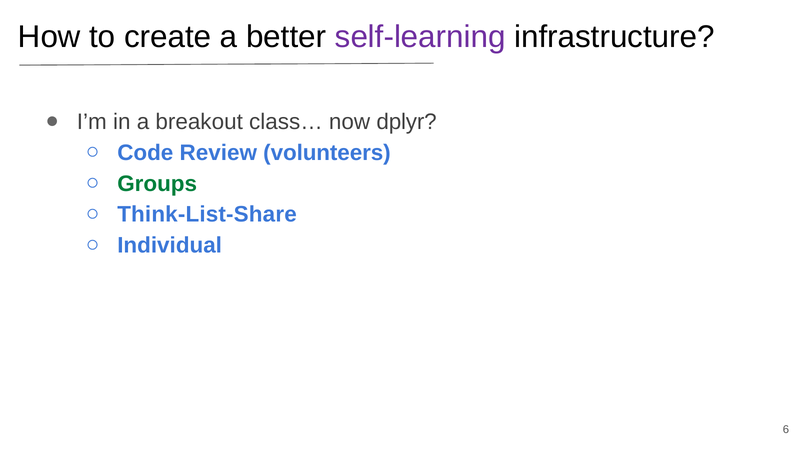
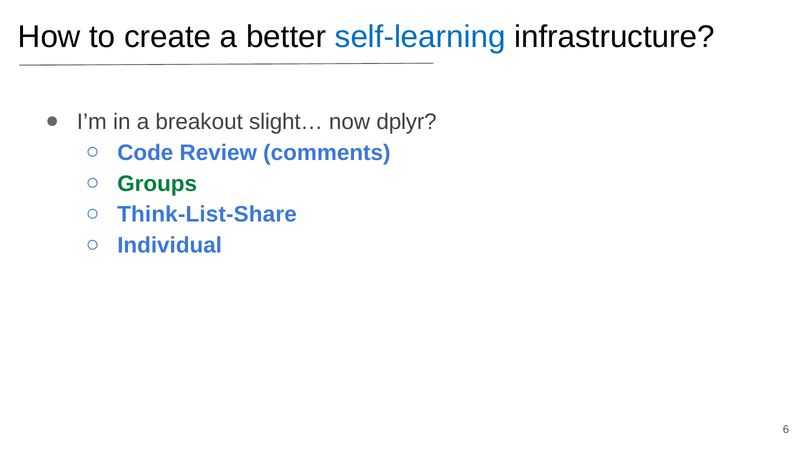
self-learning colour: purple -> blue (420, 37)
class…: class… -> slight… (286, 122)
volunteers: volunteers -> comments (327, 153)
